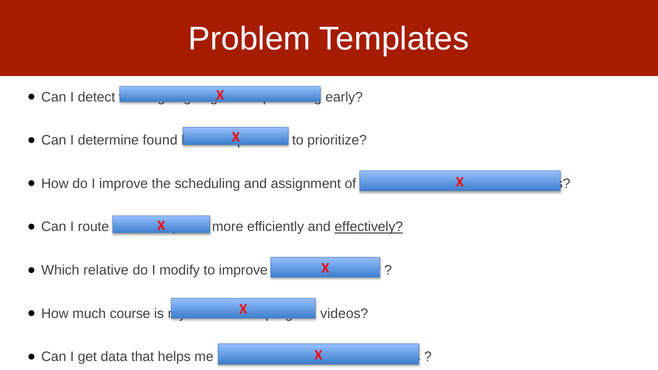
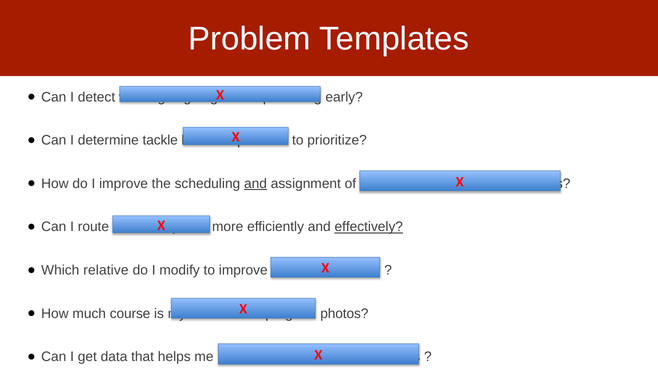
found: found -> tackle (160, 140)
and underline: none -> present (255, 184)
videos: videos -> photos (344, 314)
